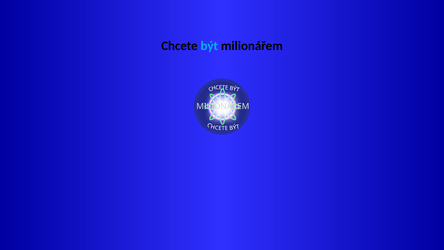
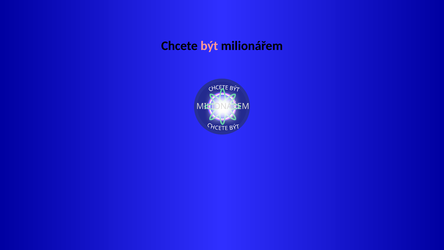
být colour: light blue -> pink (209, 46)
